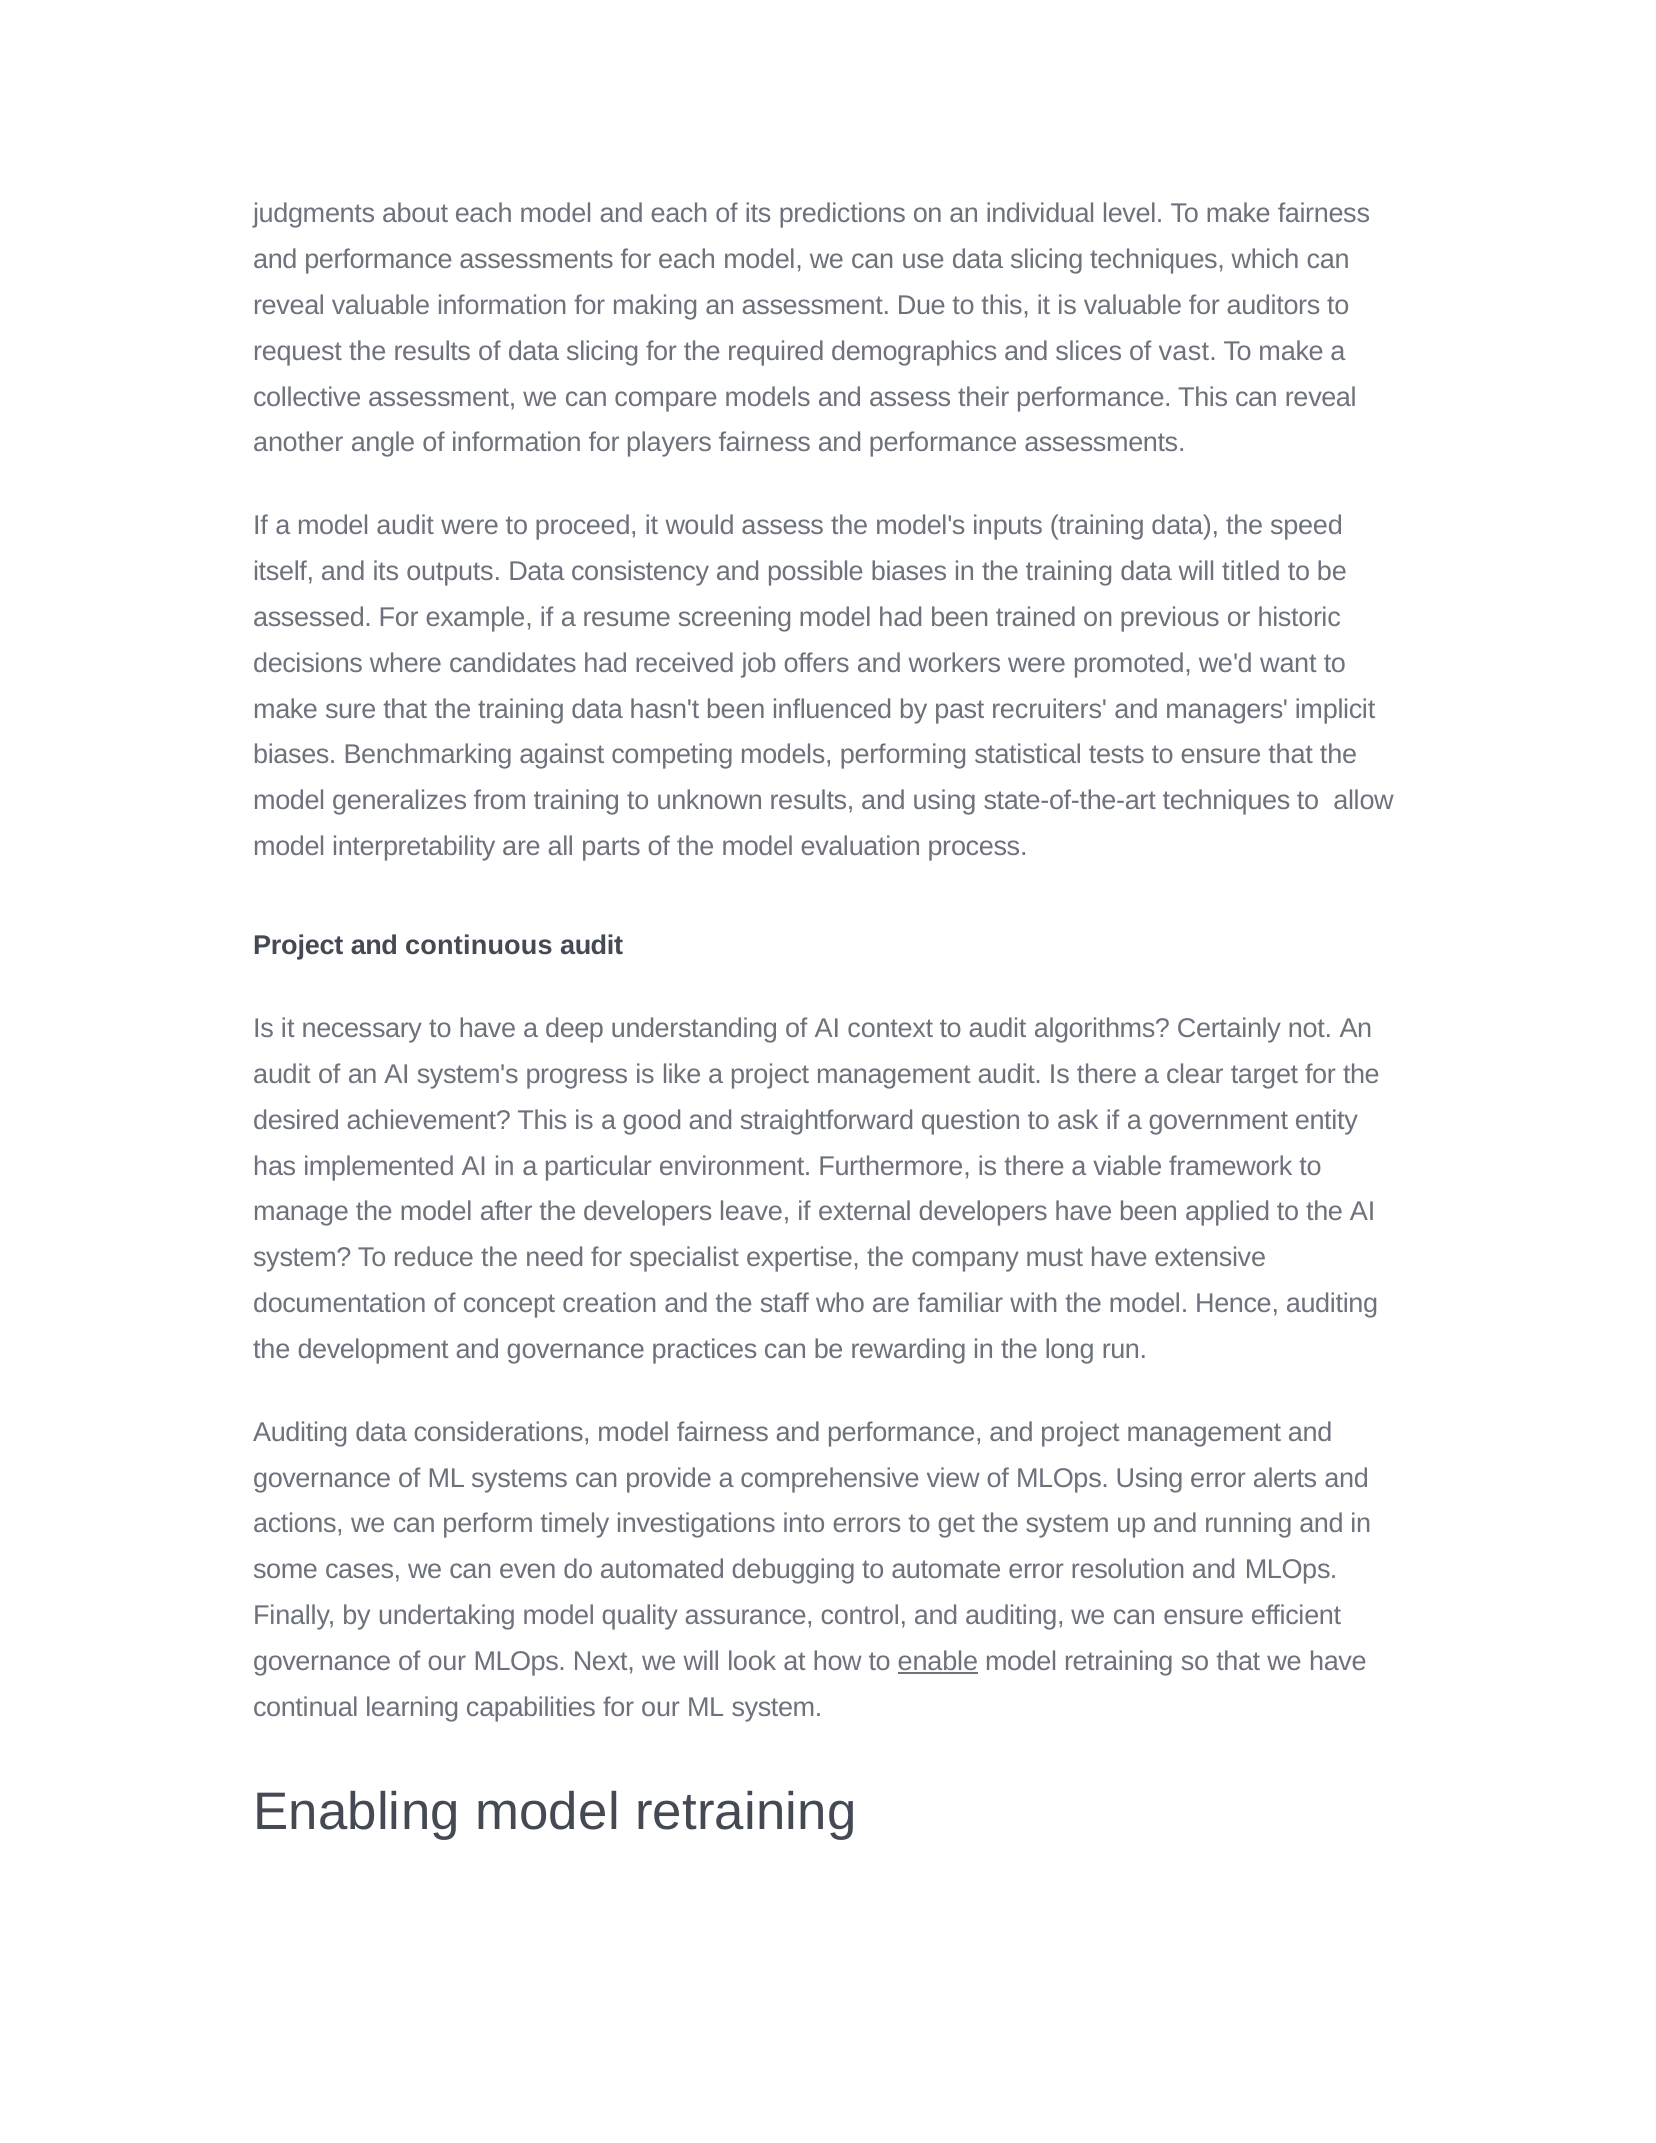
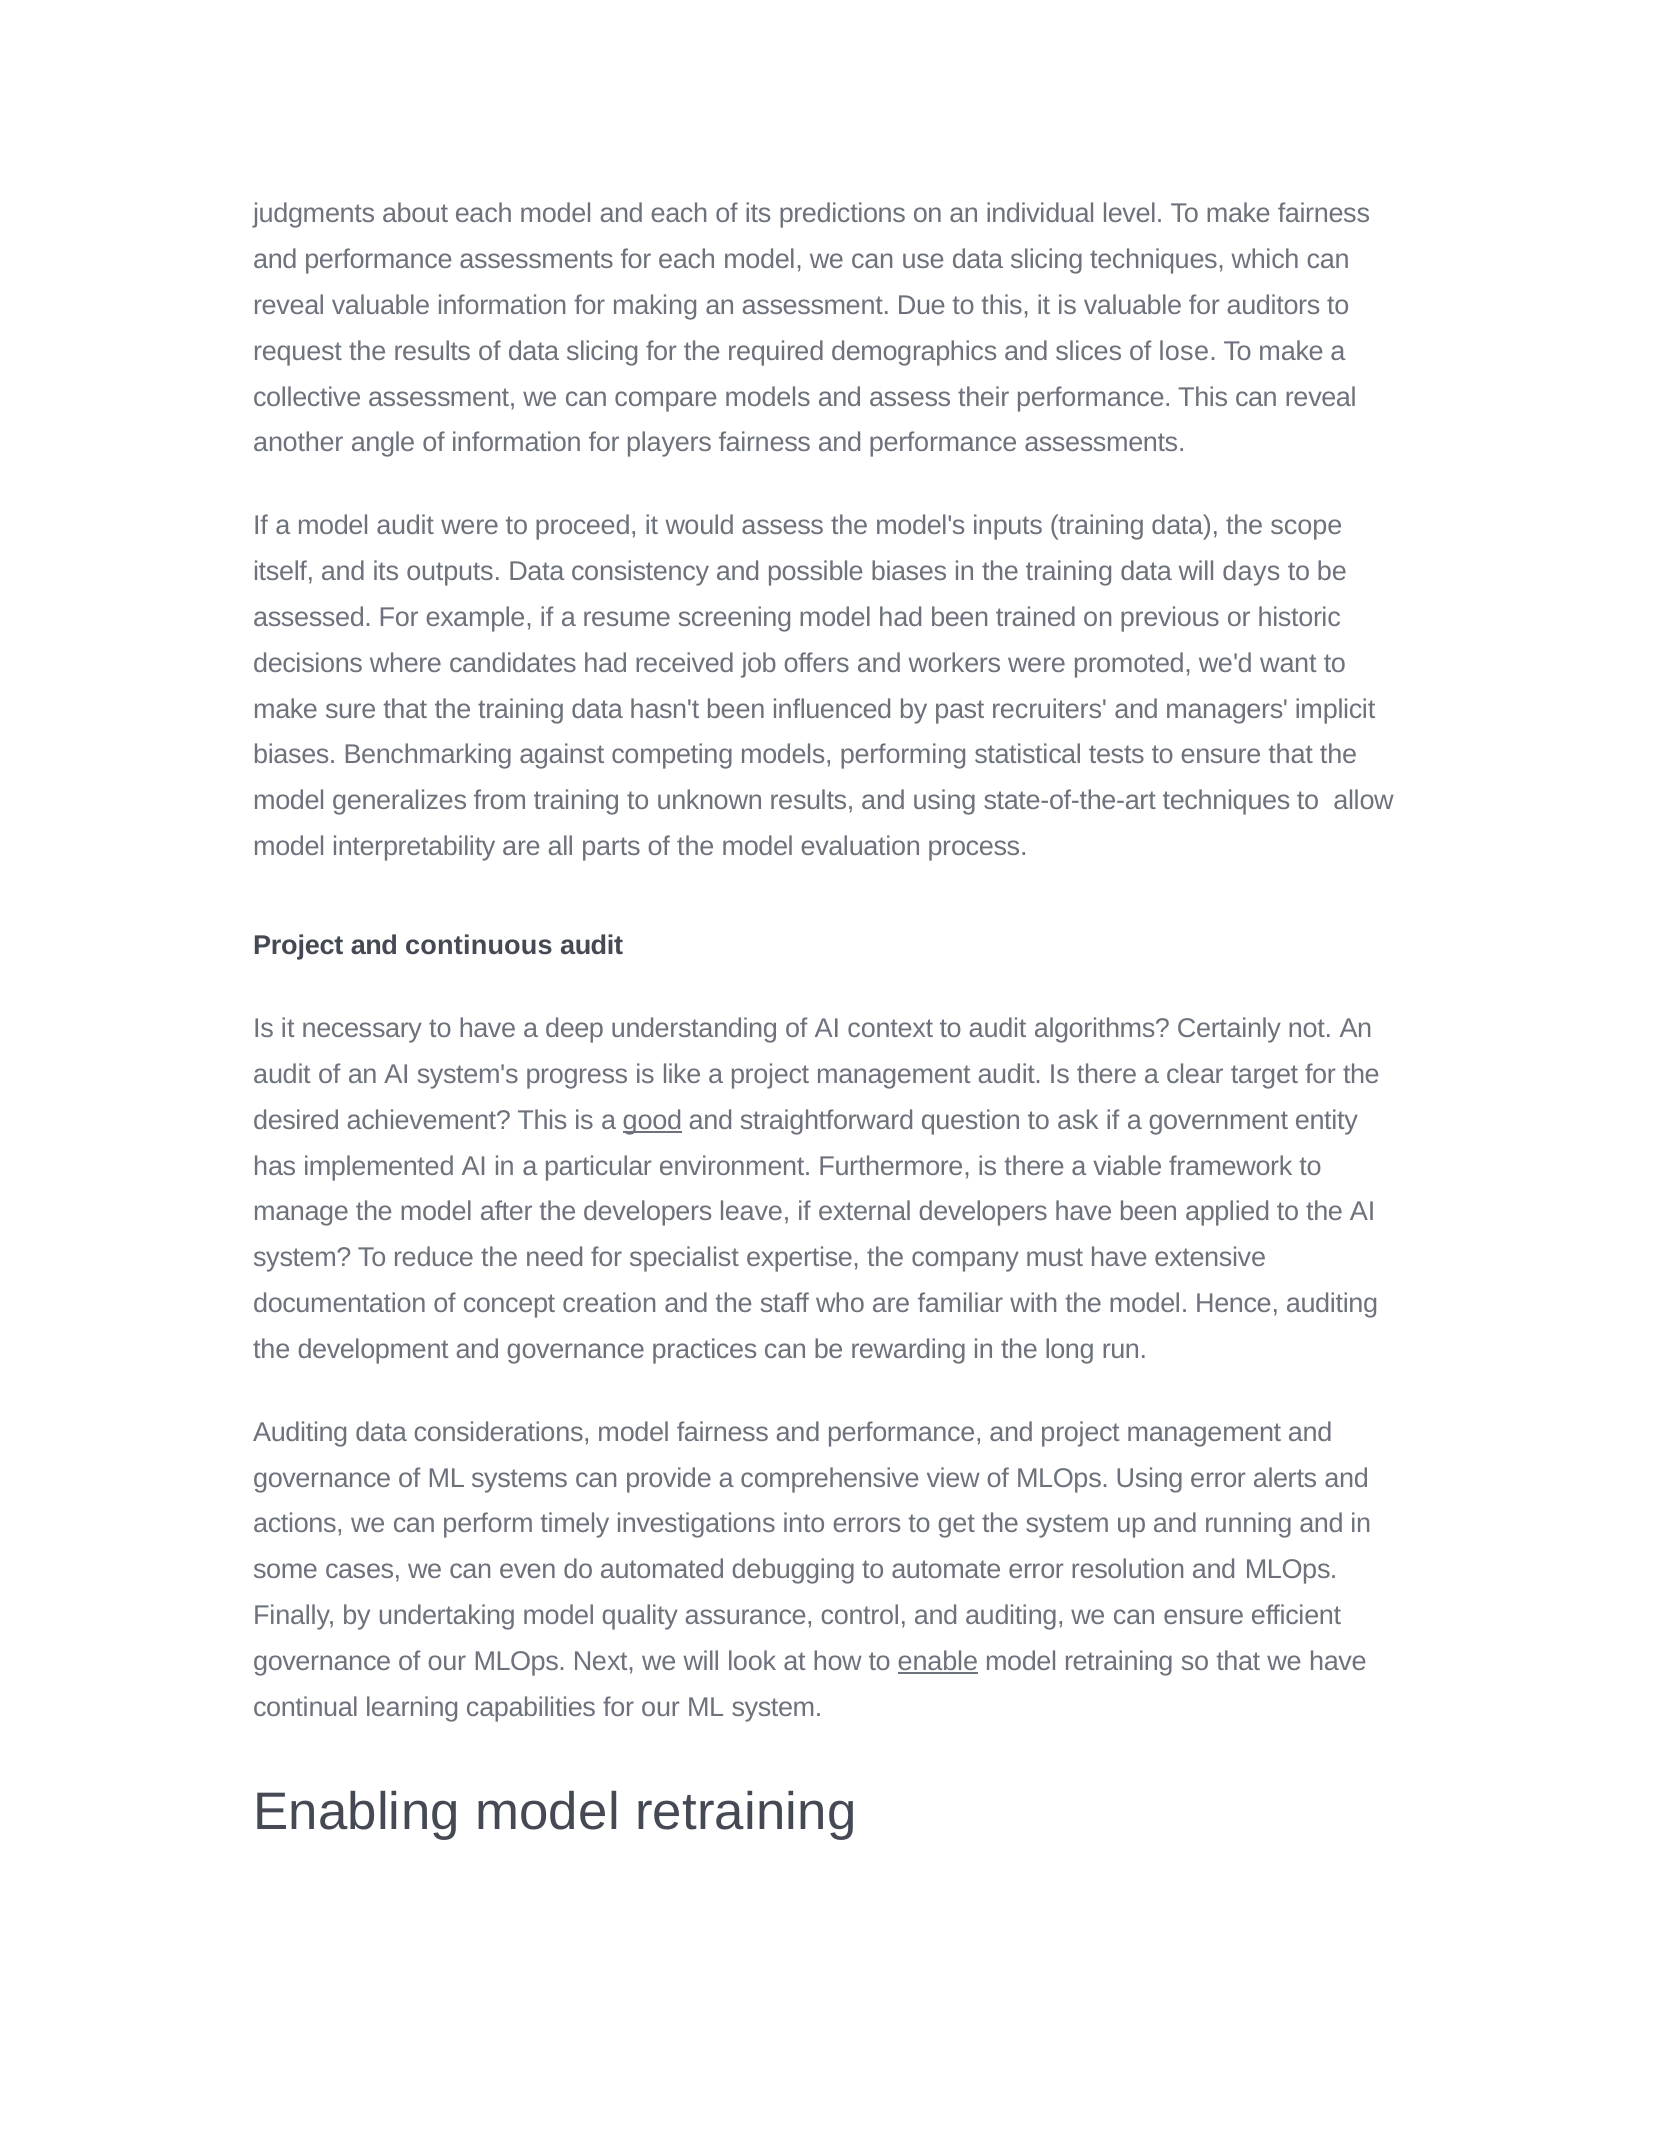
vast: vast -> lose (1188, 351)
speed: speed -> scope (1306, 526)
titled: titled -> days (1251, 572)
good underline: none -> present (652, 1121)
